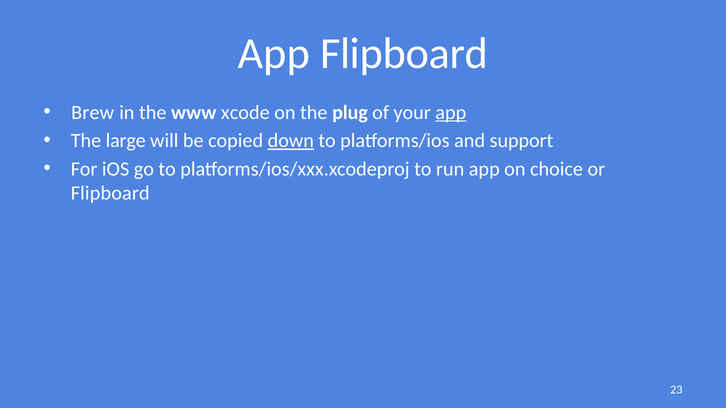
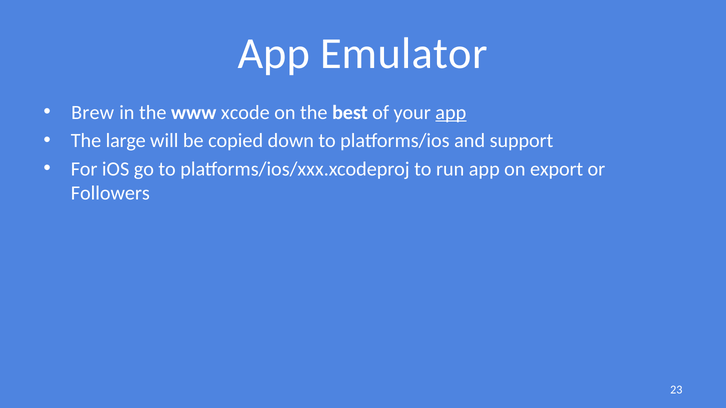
App Flipboard: Flipboard -> Emulator (404, 53)
plug: plug -> best (350, 112)
down underline: present -> none (291, 141)
choice: choice -> export (557, 169)
Flipboard: Flipboard -> Followers (110, 193)
